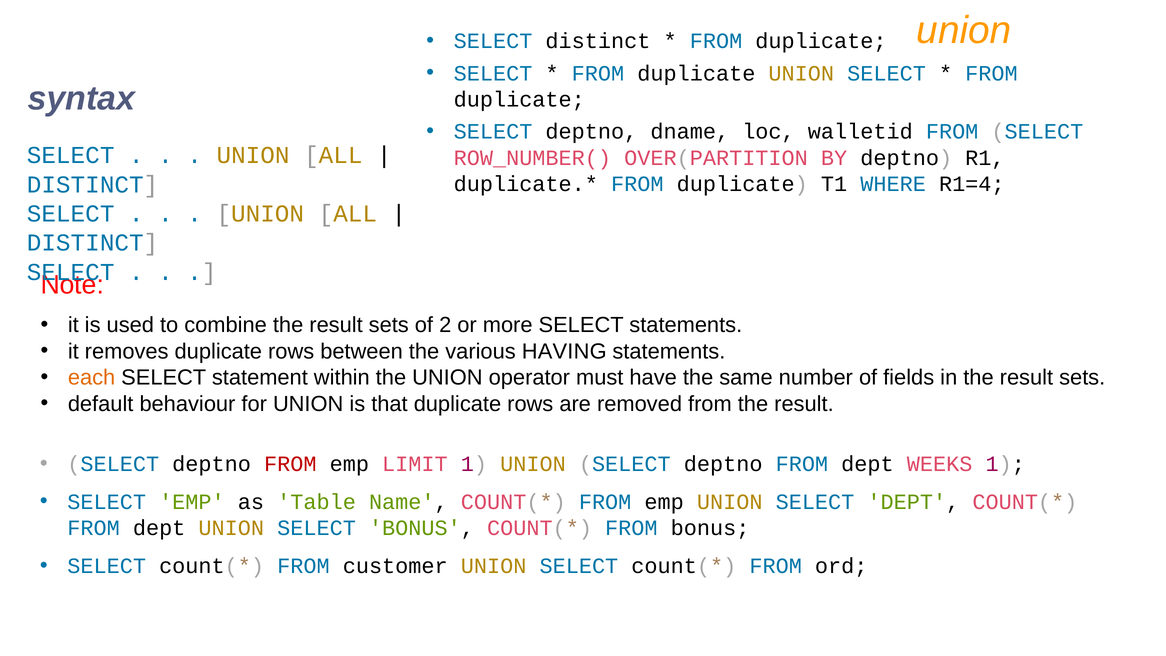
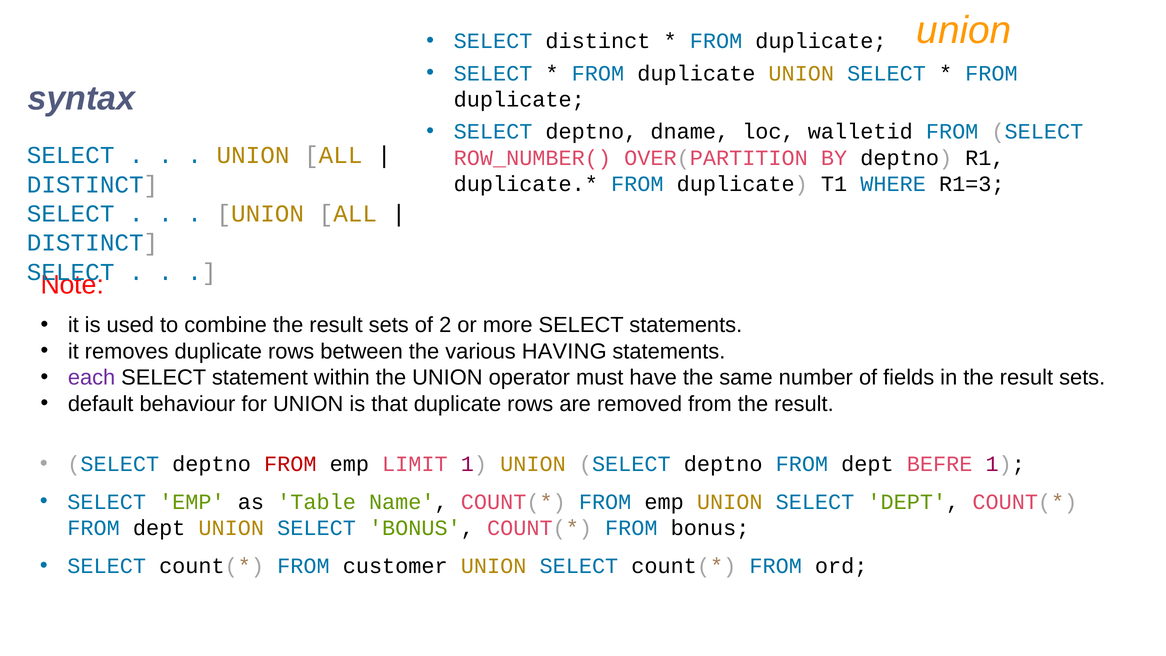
R1=4: R1=4 -> R1=3 (972, 184)
each colour: orange -> purple (92, 378)
WEEKS: WEEKS -> BEFRE (940, 464)
